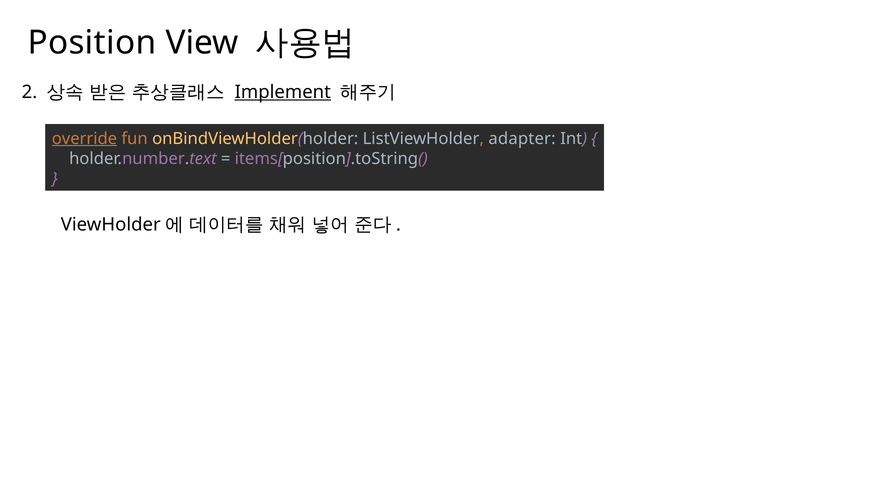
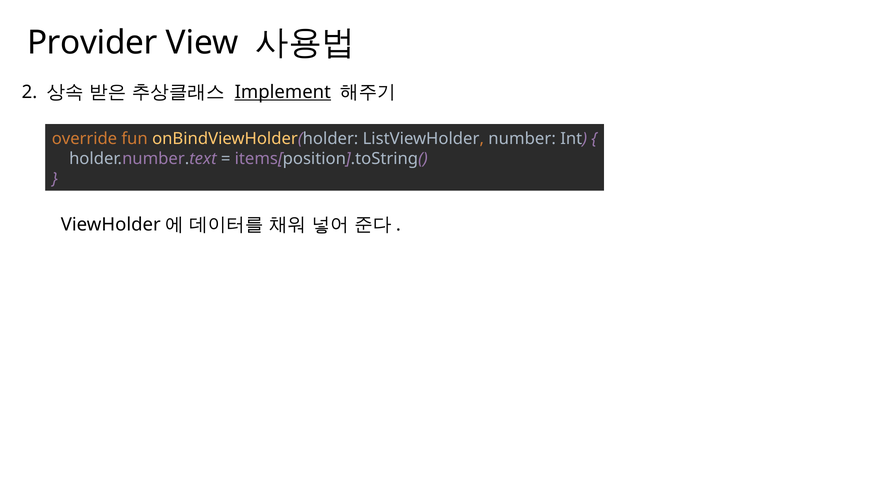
Position: Position -> Provider (92, 43)
override underline: present -> none (84, 139)
adapter: adapter -> number (522, 139)
